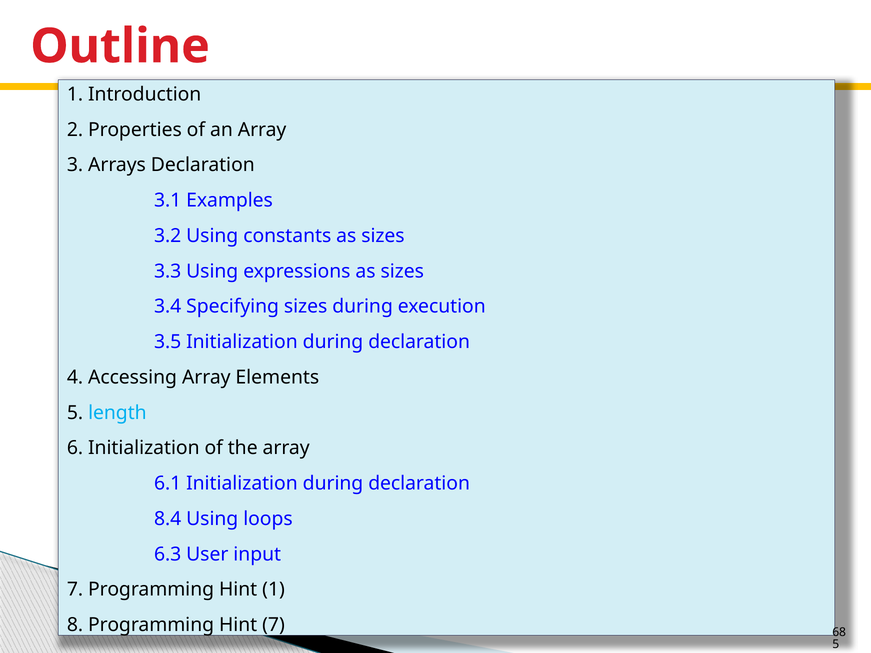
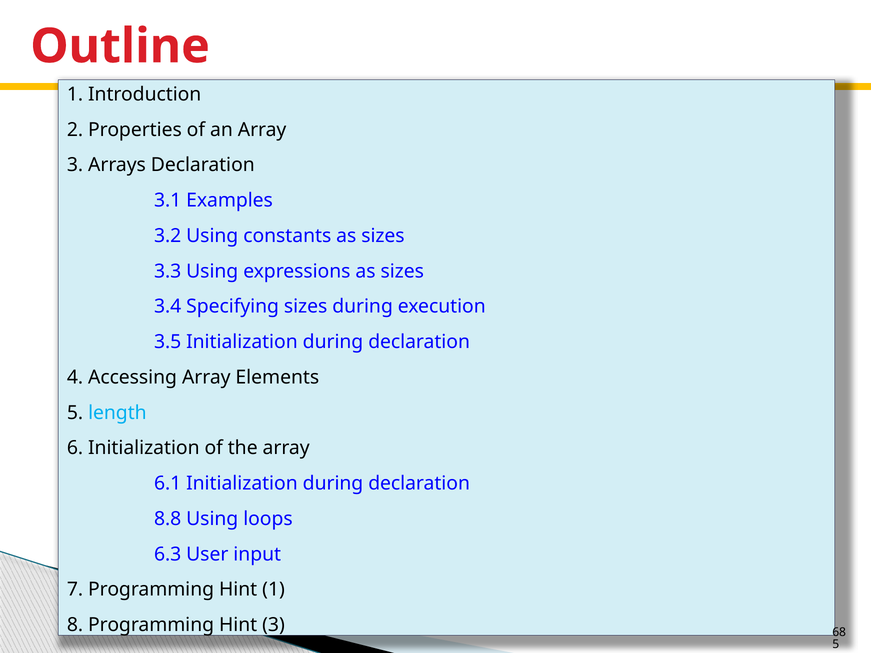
8.4: 8.4 -> 8.8 (168, 519)
Hint 7: 7 -> 3 (274, 625)
